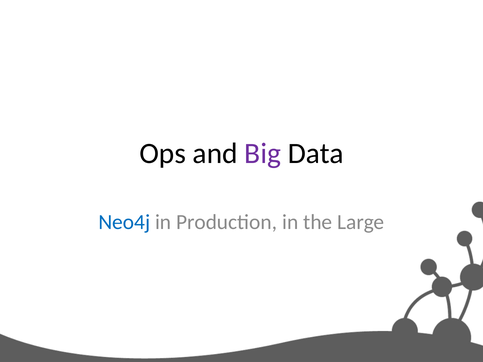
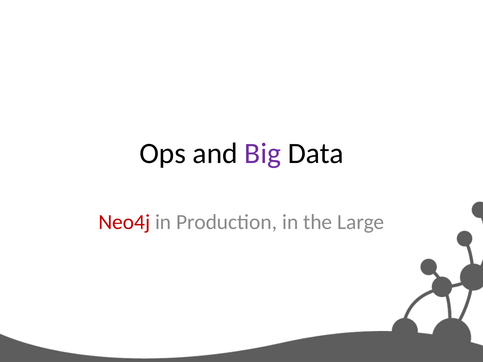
Neo4j colour: blue -> red (124, 222)
